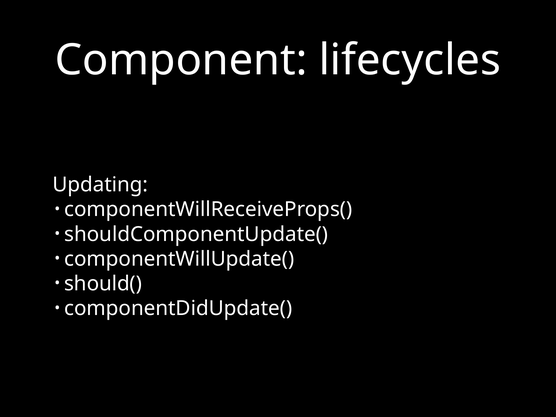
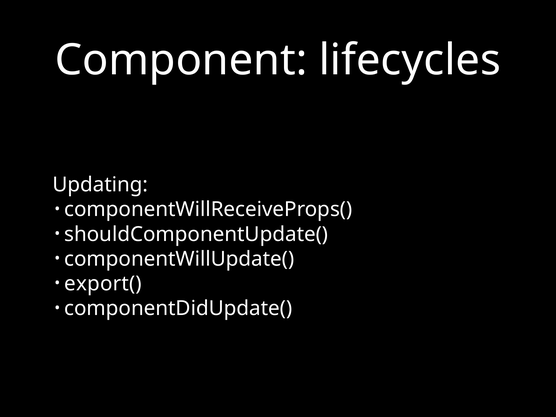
should(: should( -> export( (103, 284)
